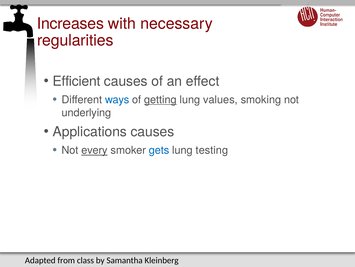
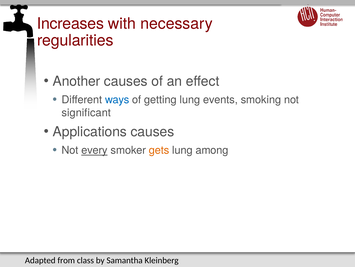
Efficient: Efficient -> Another (77, 81)
getting underline: present -> none (160, 99)
values: values -> events (220, 99)
underlying: underlying -> significant (86, 113)
gets colour: blue -> orange (159, 150)
testing: testing -> among (212, 150)
